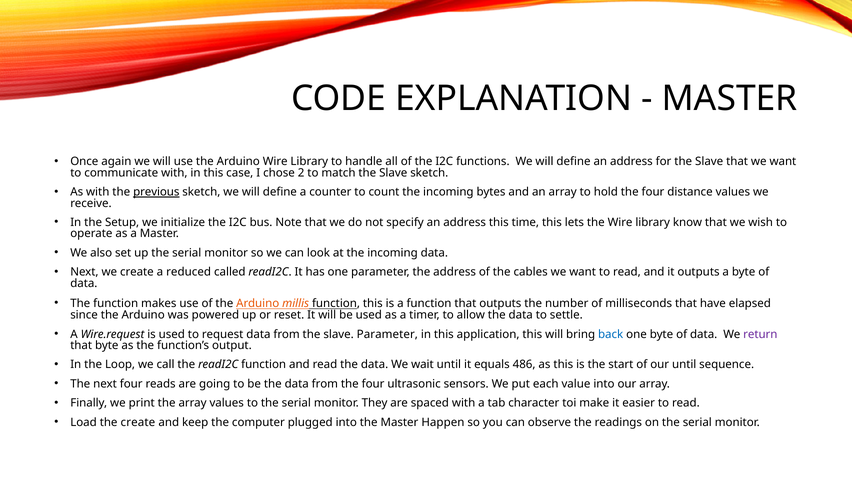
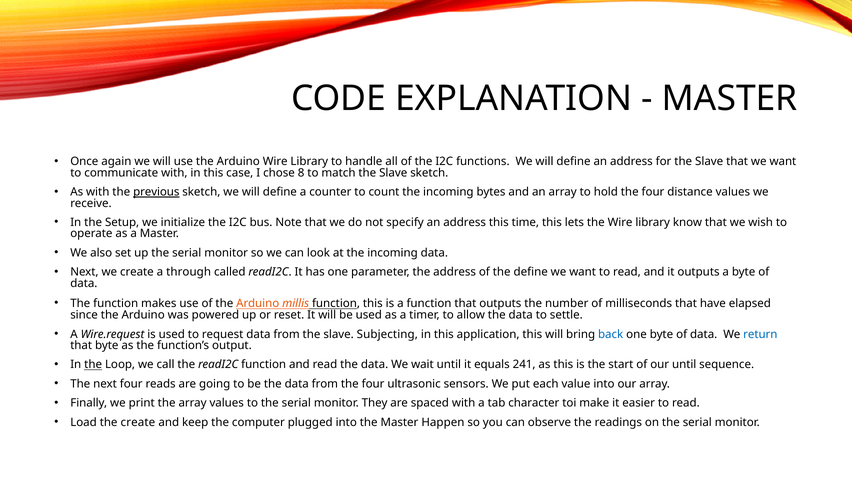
2: 2 -> 8 (301, 173)
reduced: reduced -> through (189, 272)
the cables: cables -> define (531, 272)
slave Parameter: Parameter -> Subjecting (387, 334)
return colour: purple -> blue (760, 334)
the underline: none -> present (93, 365)
486: 486 -> 241 (524, 365)
